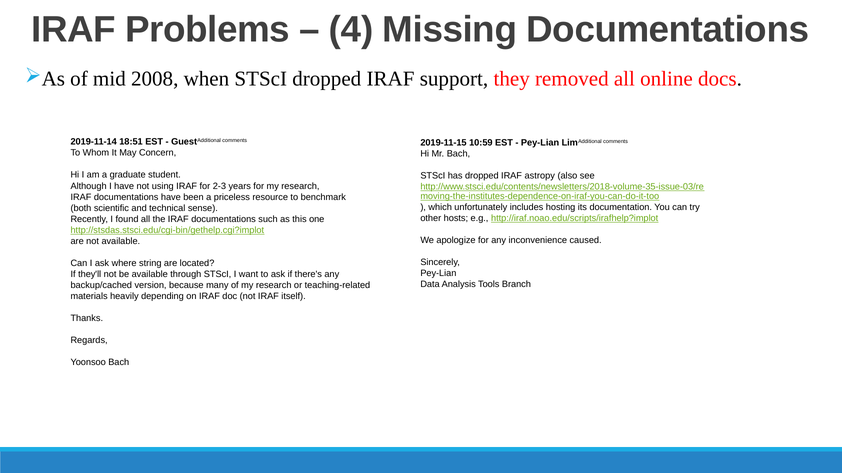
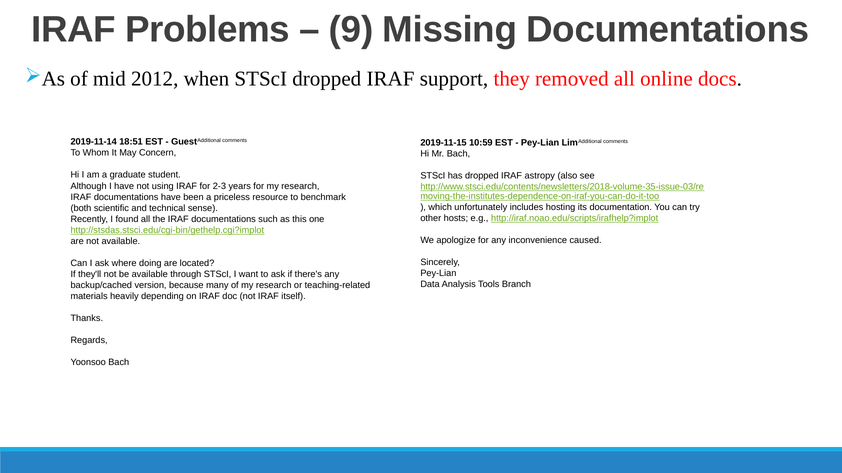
4: 4 -> 9 (351, 29)
2008: 2008 -> 2012 (155, 79)
string: string -> doing (150, 263)
